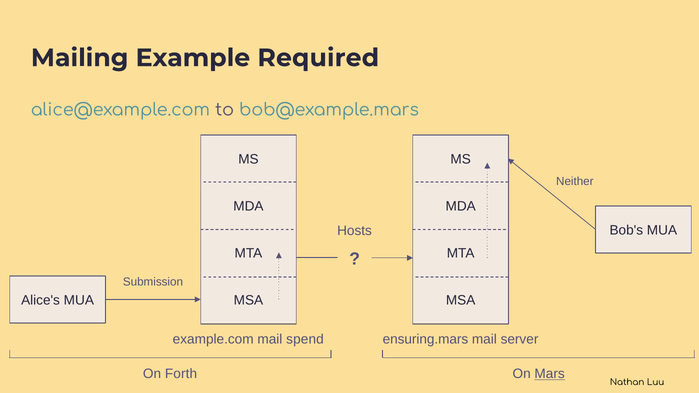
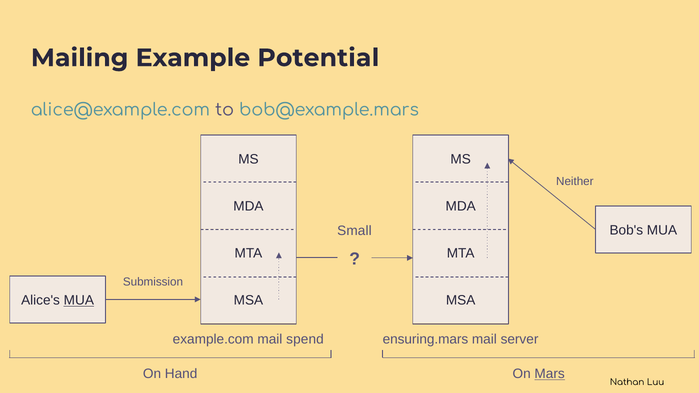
Required: Required -> Potential (318, 58)
Hosts: Hosts -> Small (354, 231)
MUA underline: none -> present (79, 301)
Forth: Forth -> Hand (181, 374)
